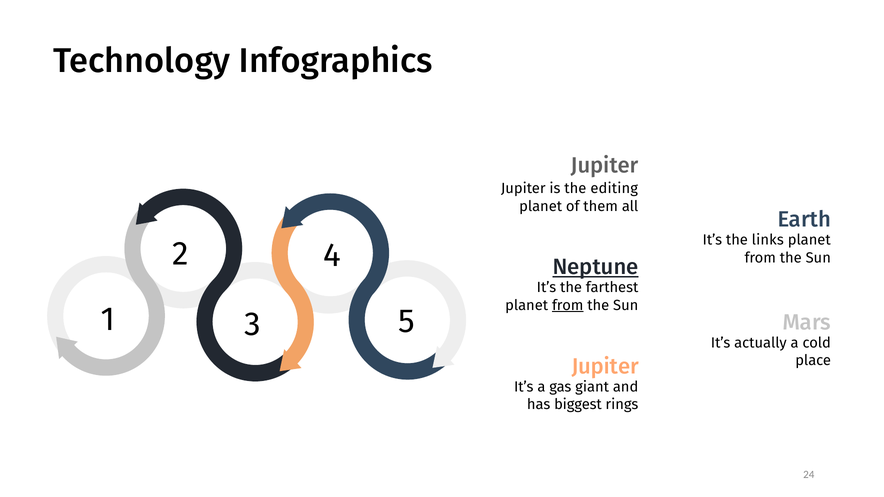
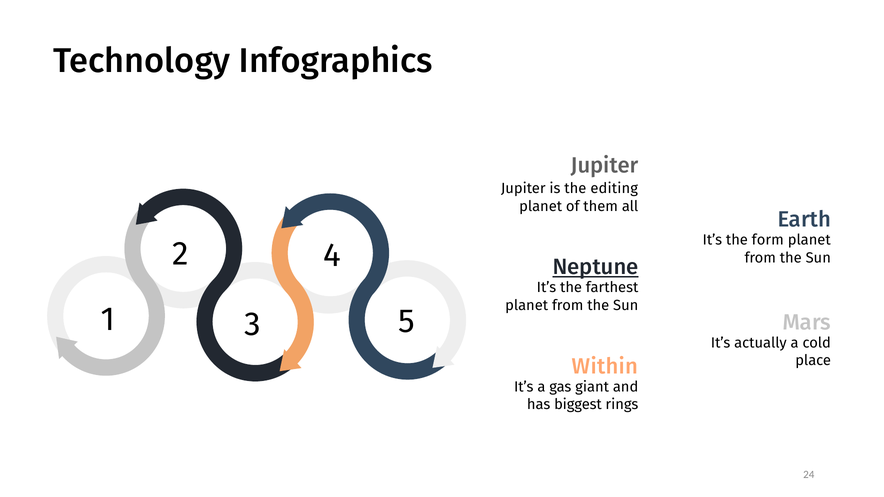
links: links -> form (768, 240)
from underline: present -> none (568, 305)
Jupiter: Jupiter -> Within (605, 366)
